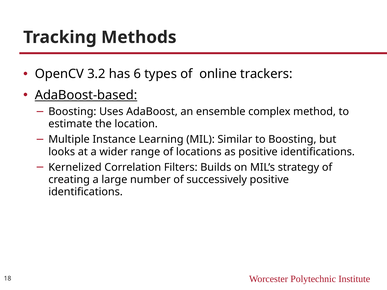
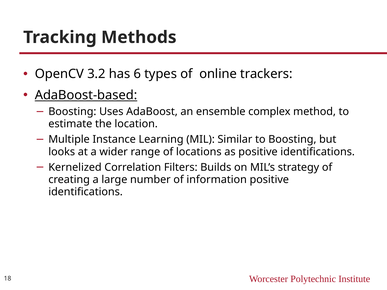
successively: successively -> information (217, 180)
